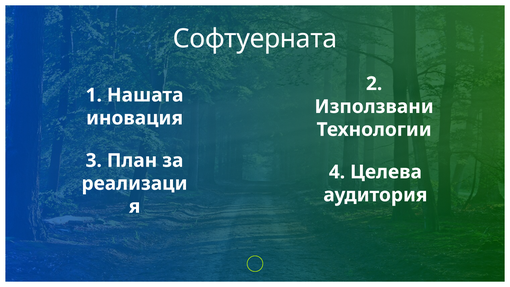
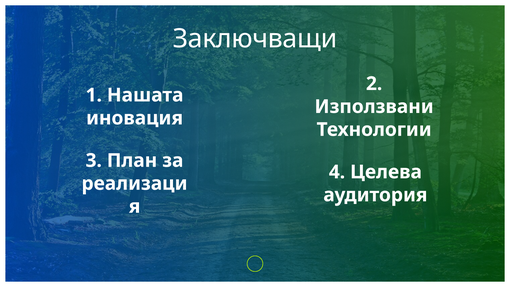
Софтуерната: Софтуерната -> Заключващи (255, 39)
